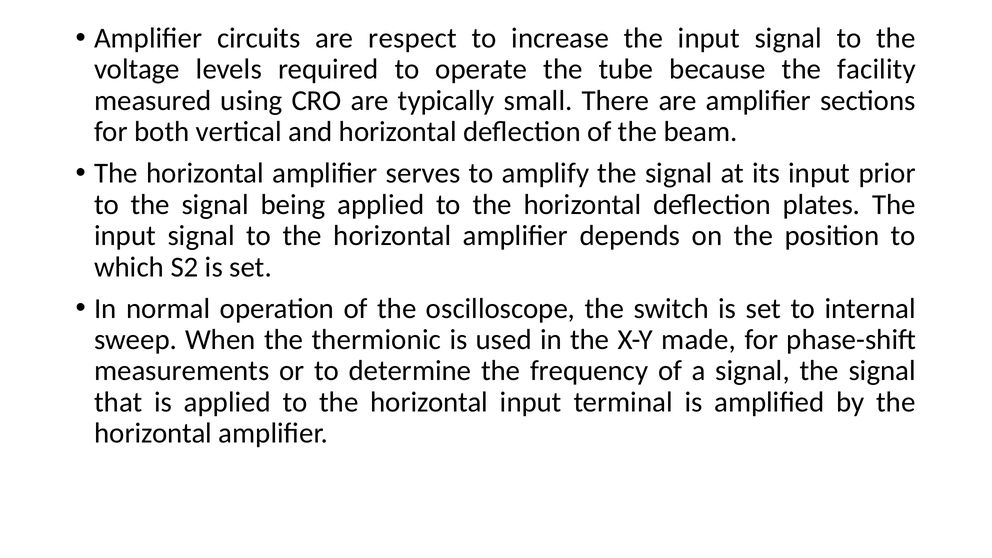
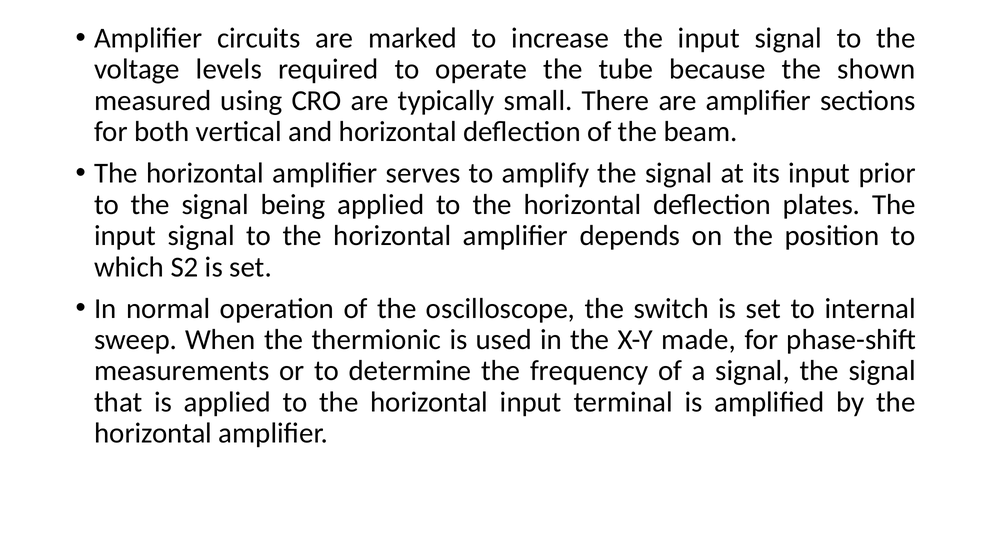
respect: respect -> marked (413, 38)
facility: facility -> shown (876, 69)
